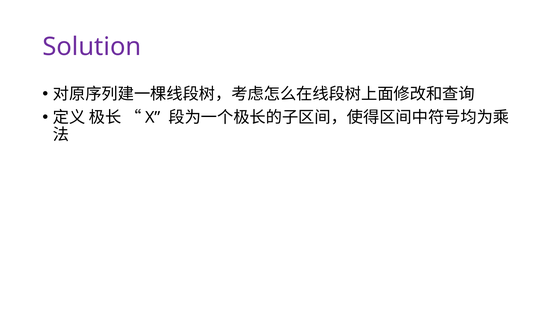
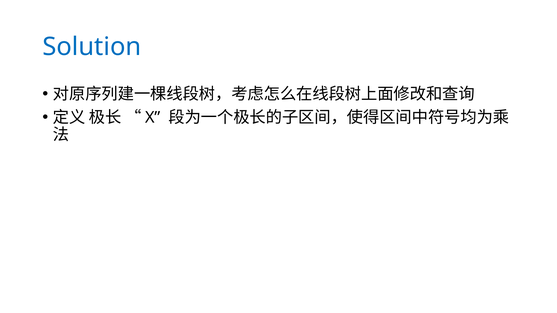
Solution colour: purple -> blue (92, 47)
